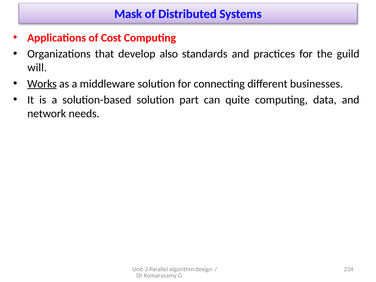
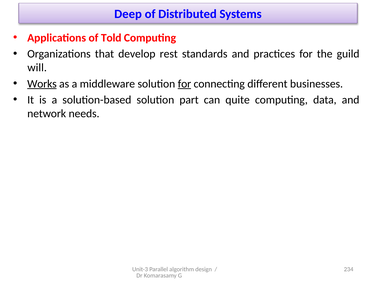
Mask: Mask -> Deep (128, 14)
Cost: Cost -> Told (111, 38)
also: also -> rest (169, 54)
for underline: none -> present (184, 84)
